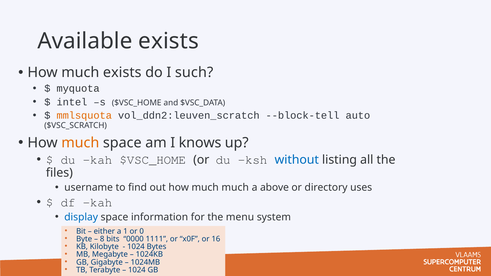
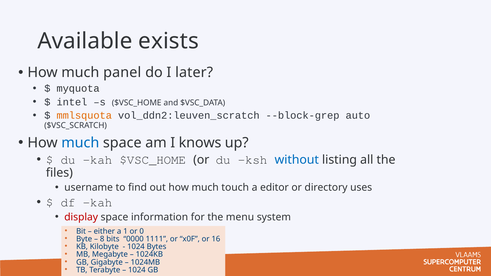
much exists: exists -> panel (122, 73)
such: such -> later (194, 73)
--block-tell: --block-tell -> --block-grep (303, 116)
much colour: orange -> blue (80, 143)
much much: much -> touch (235, 188)
above: above -> editor (274, 188)
display colour: blue -> red (81, 217)
